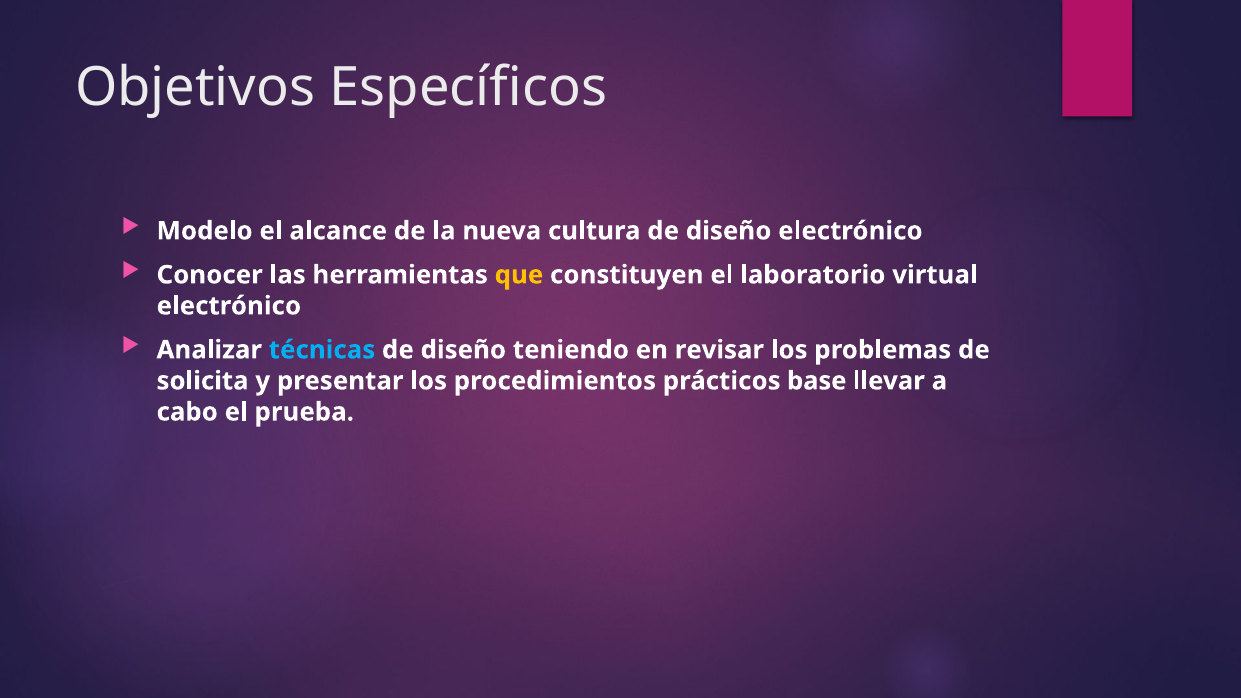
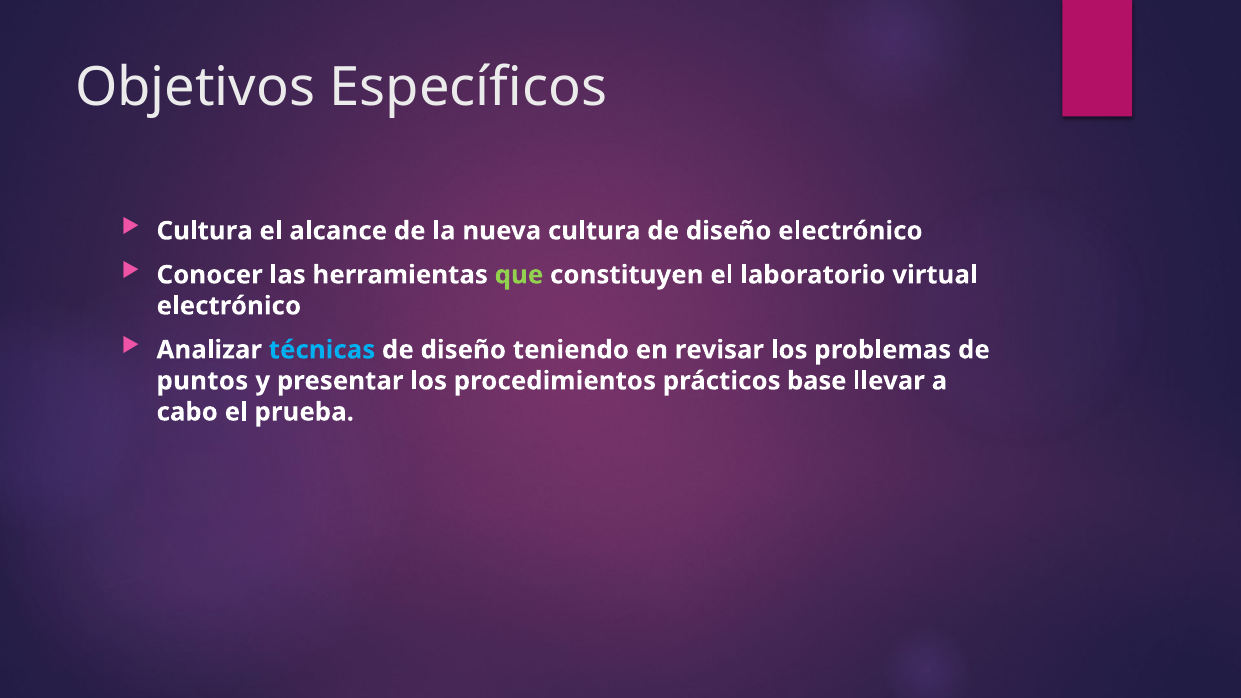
Modelo: Modelo -> Cultura (205, 231)
que colour: yellow -> light green (519, 275)
solicita: solicita -> puntos (202, 381)
